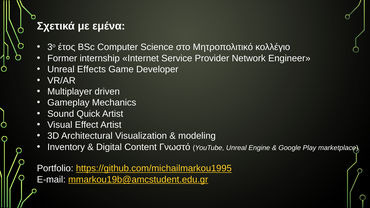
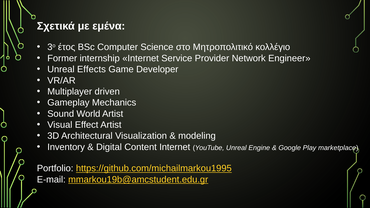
Quick: Quick -> World (88, 114)
Content Γνωστό: Γνωστό -> Internet (175, 147)
